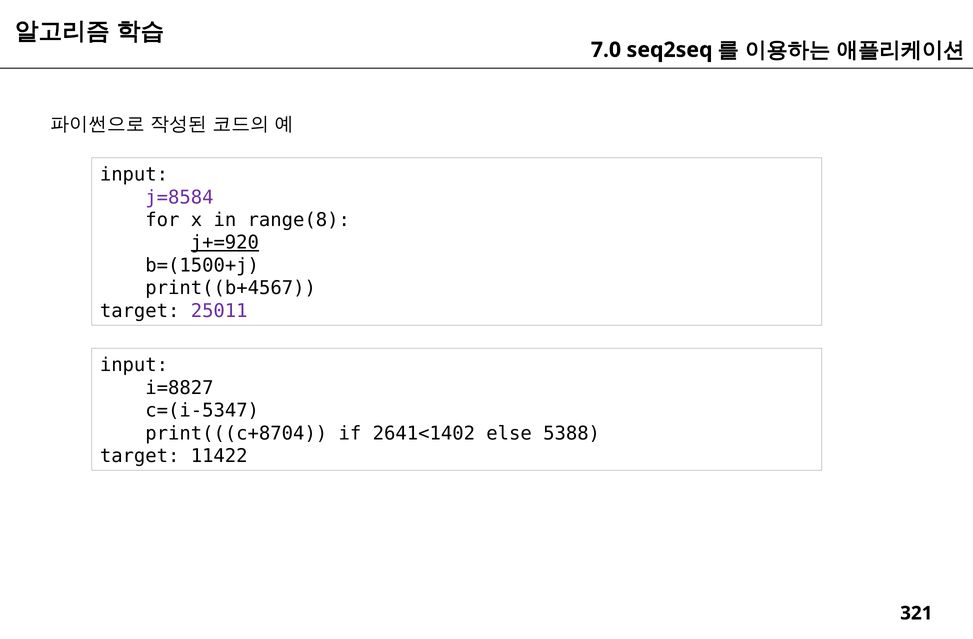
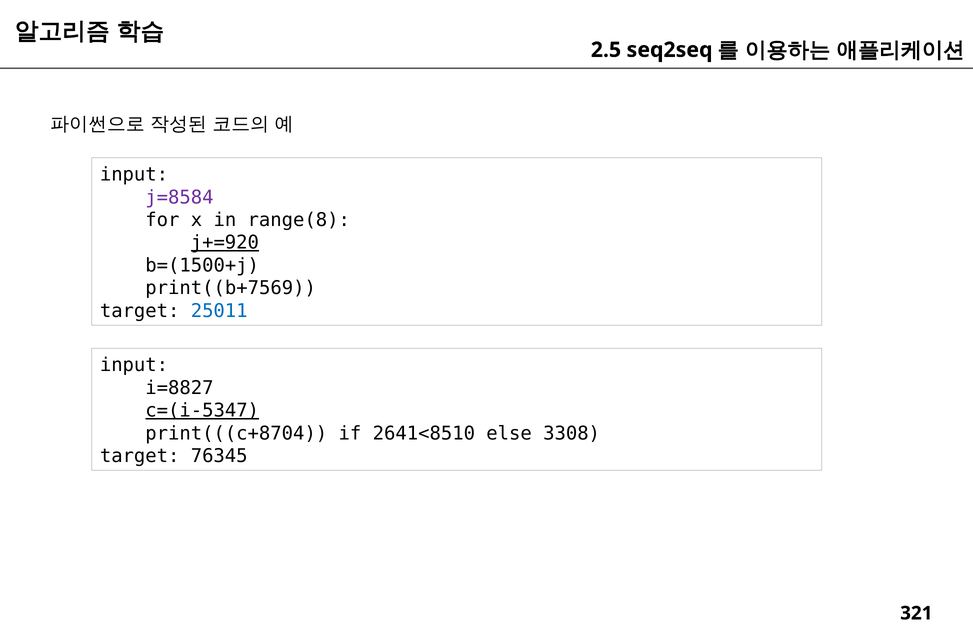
7.0: 7.0 -> 2.5 (606, 50)
print((b+4567: print((b+4567 -> print((b+7569 (231, 288)
25011 colour: purple -> blue (219, 311)
c=(i-5347 underline: none -> present (202, 411)
2641<1402: 2641<1402 -> 2641<8510 (424, 433)
5388: 5388 -> 3308 (572, 433)
11422: 11422 -> 76345 (219, 456)
